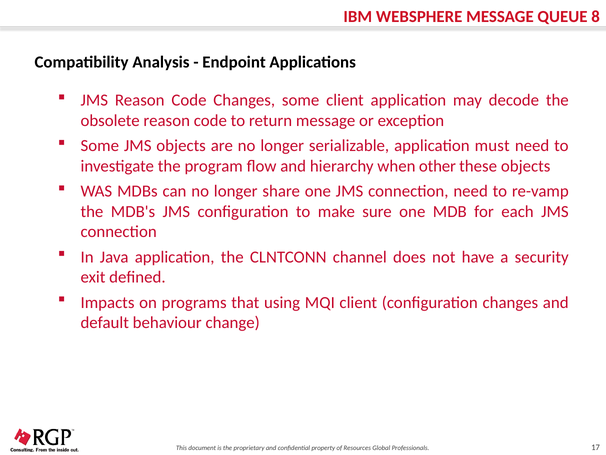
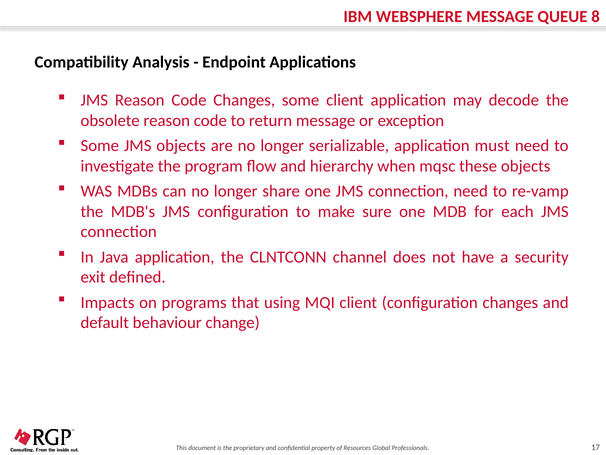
other: other -> mqsc (437, 166)
